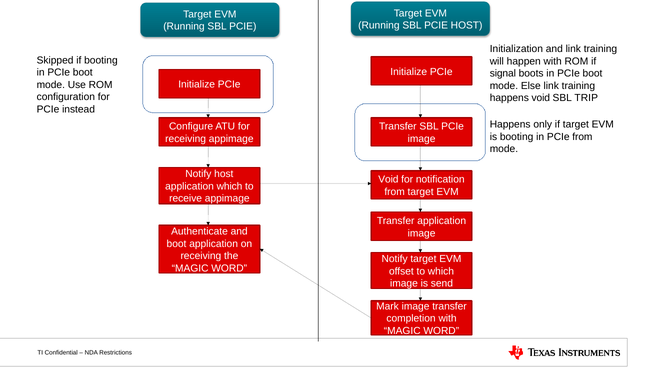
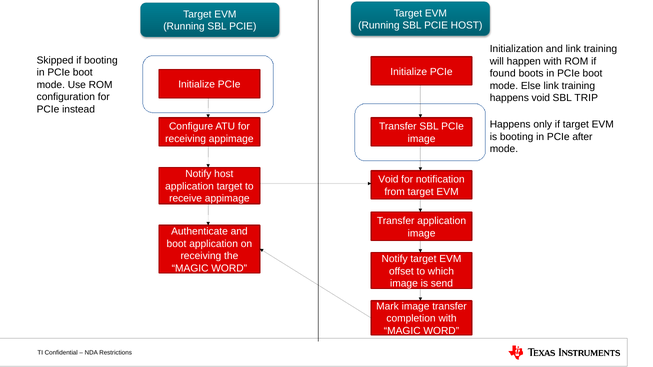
signal: signal -> found (503, 74)
PCIe from: from -> after (582, 137)
application which: which -> target (230, 187)
